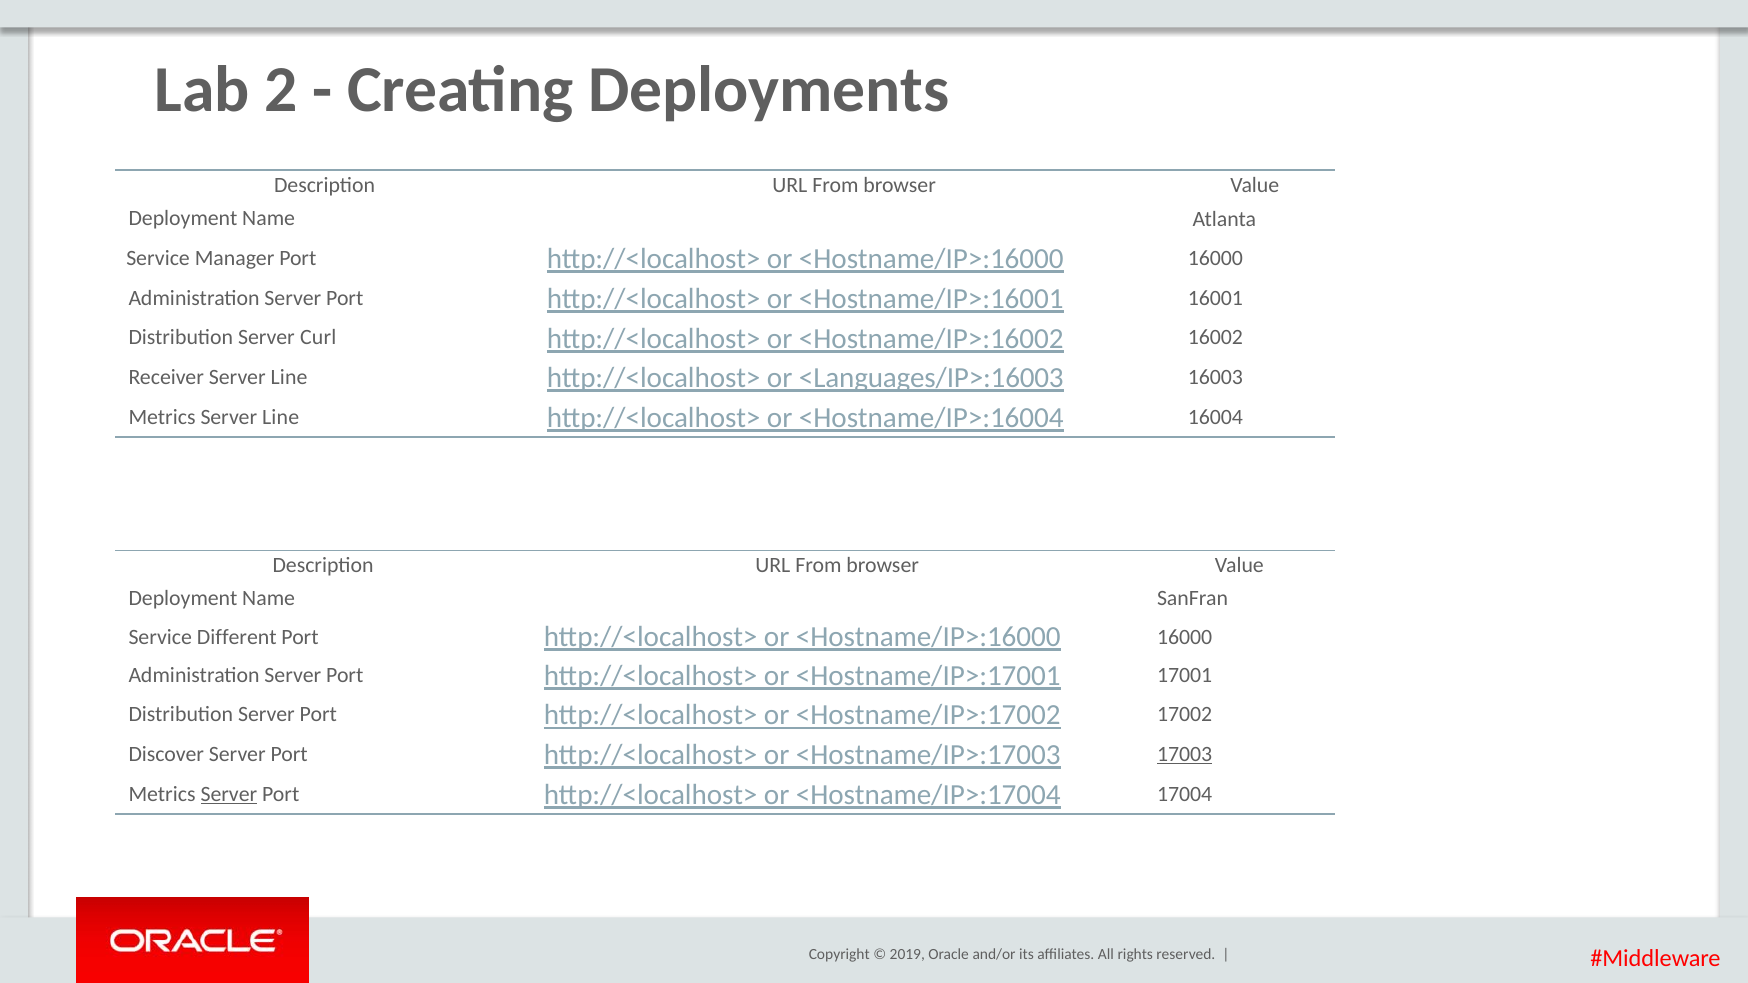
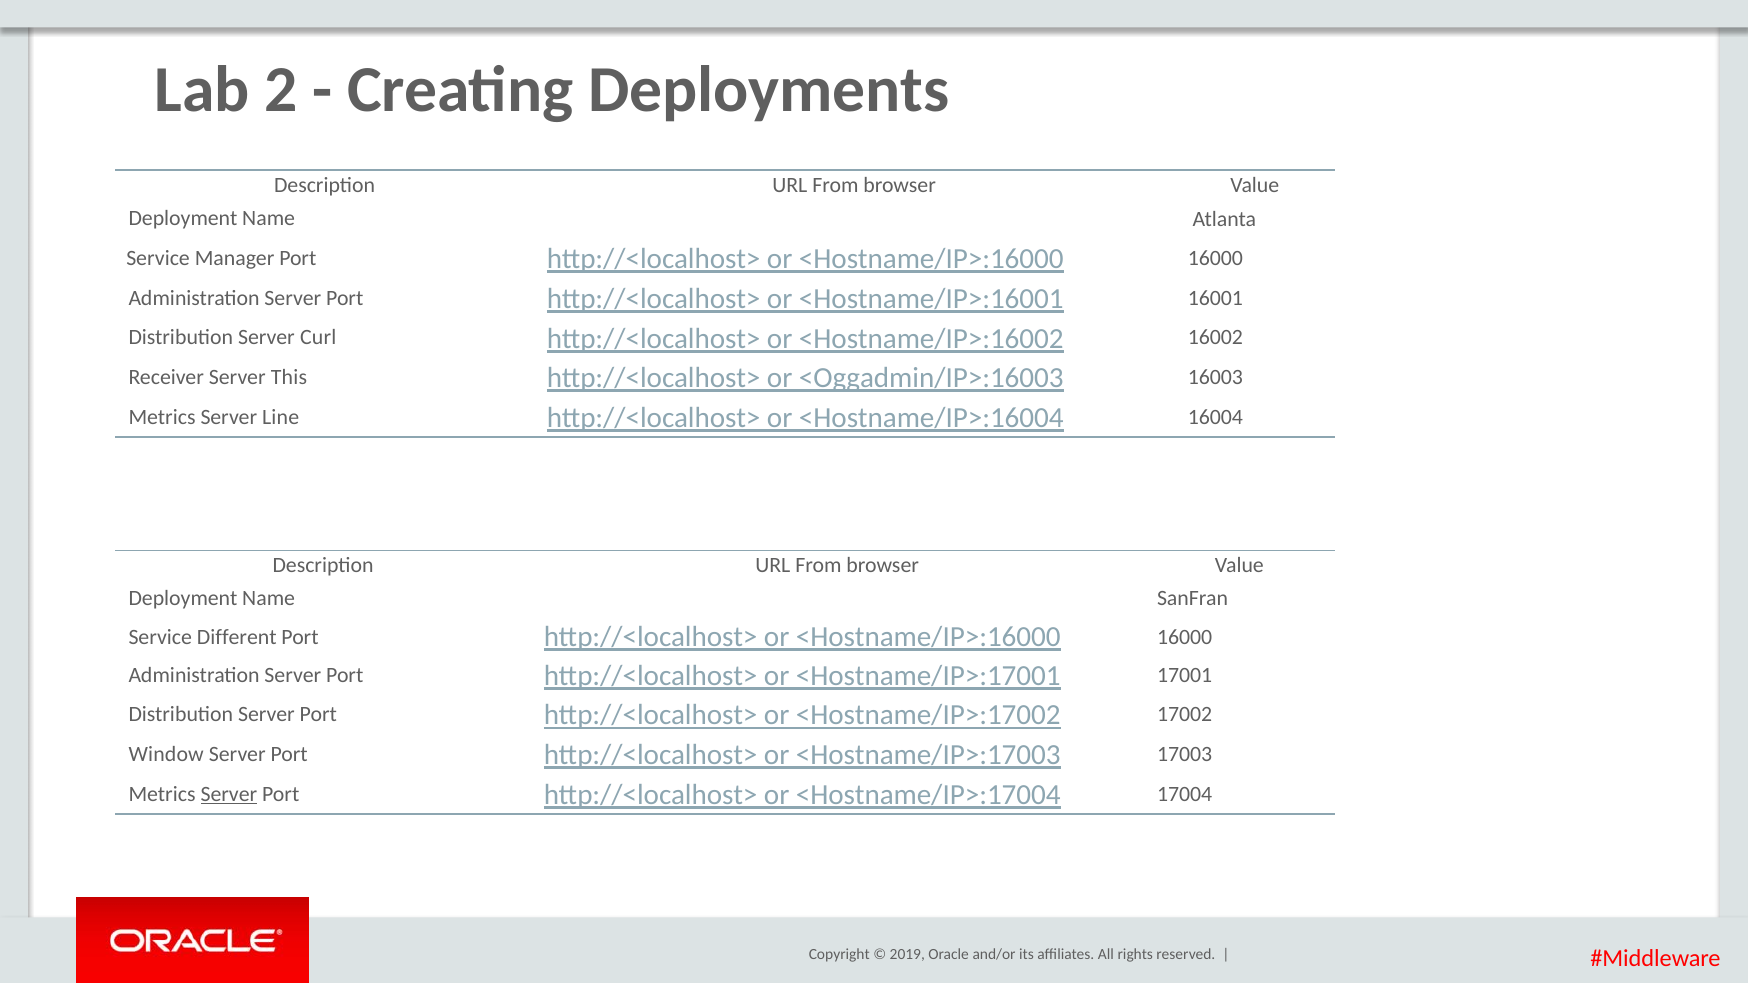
Receiver Server Line: Line -> This (289, 378)
<Languages/IP>:16003: <Languages/IP>:16003 -> <Oggadmin/IP>:16003 (931, 378)
Discover: Discover -> Window (166, 755)
17003 underline: present -> none (1185, 755)
